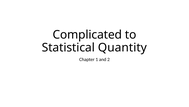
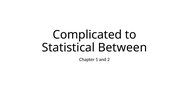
Quantity: Quantity -> Between (122, 47)
